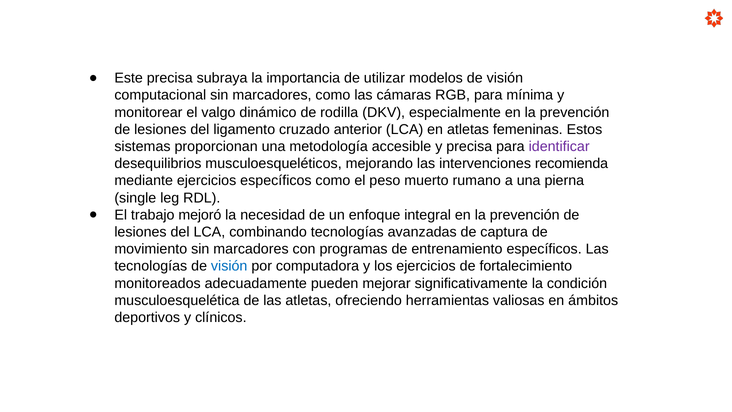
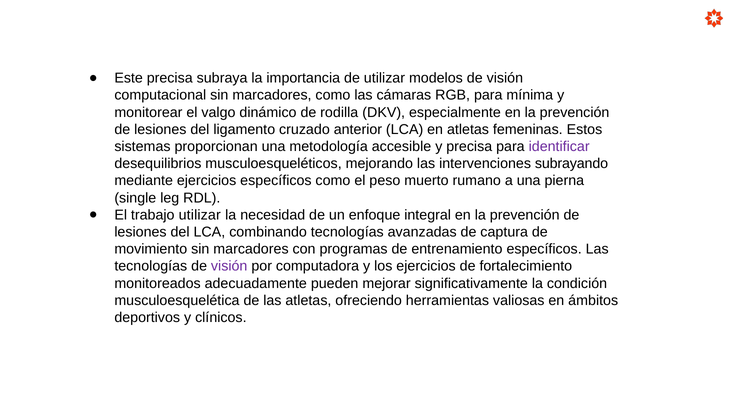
recomienda: recomienda -> subrayando (572, 164)
trabajo mejoró: mejoró -> utilizar (200, 215)
visión colour: blue -> purple (229, 266)
